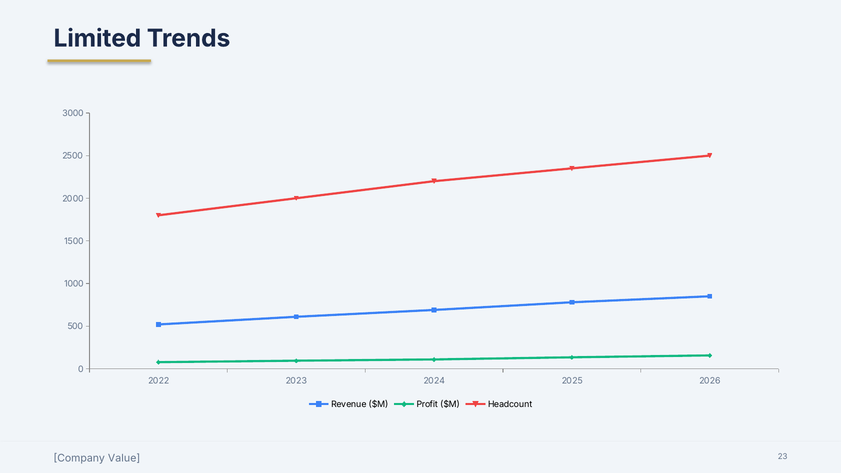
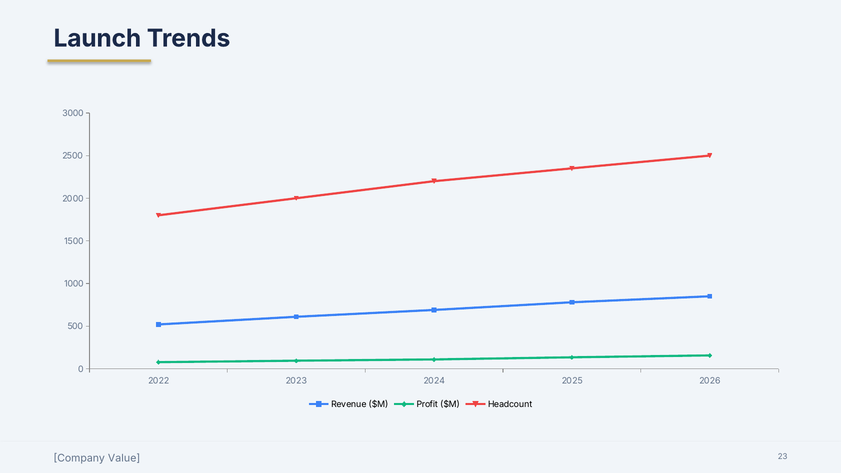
Limited: Limited -> Launch (97, 38)
